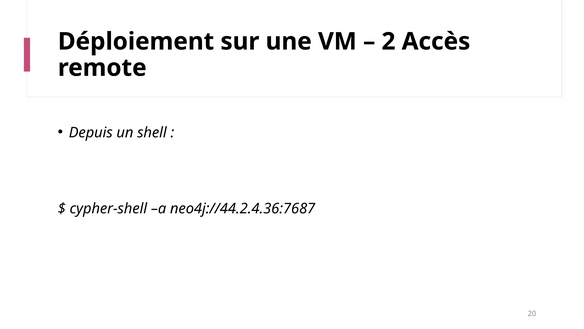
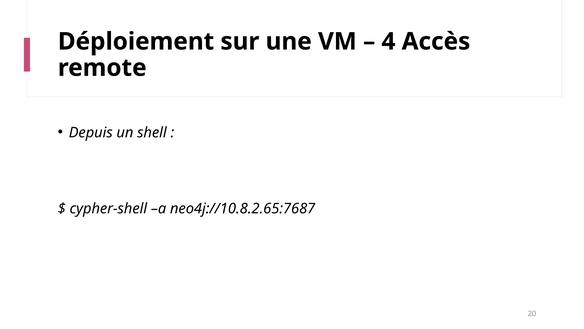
2: 2 -> 4 (388, 41)
neo4j://44.2.4.36:7687: neo4j://44.2.4.36:7687 -> neo4j://10.8.2.65:7687 (243, 208)
